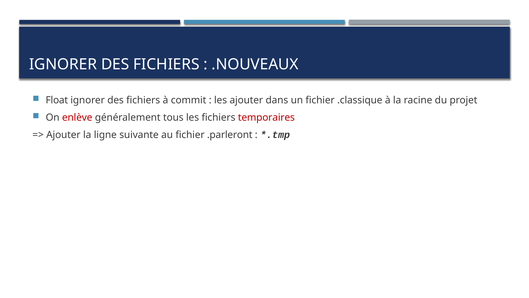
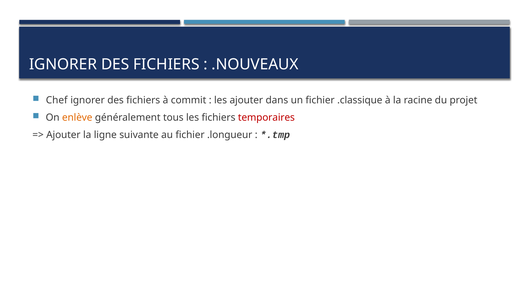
Float: Float -> Chef (57, 100)
enlève colour: red -> orange (77, 117)
.parleront: .parleront -> .longueur (230, 135)
